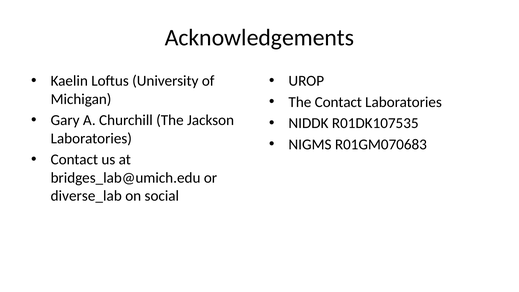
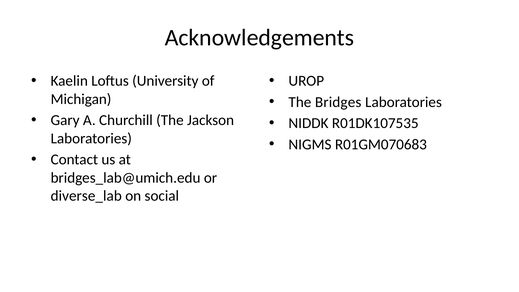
The Contact: Contact -> Bridges (338, 102)
